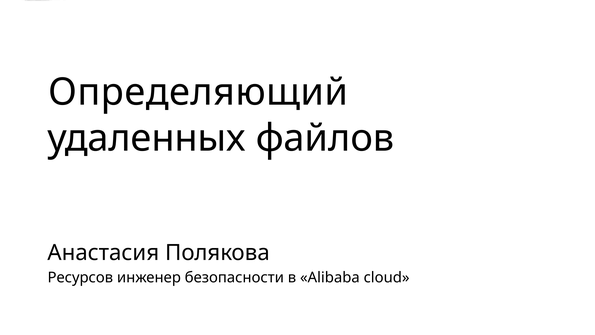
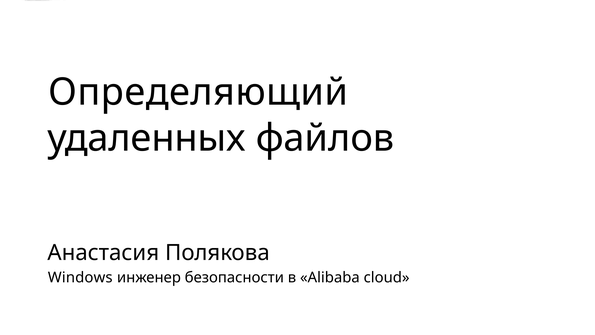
Ресурсов: Ресурсов -> Windows (80, 277)
